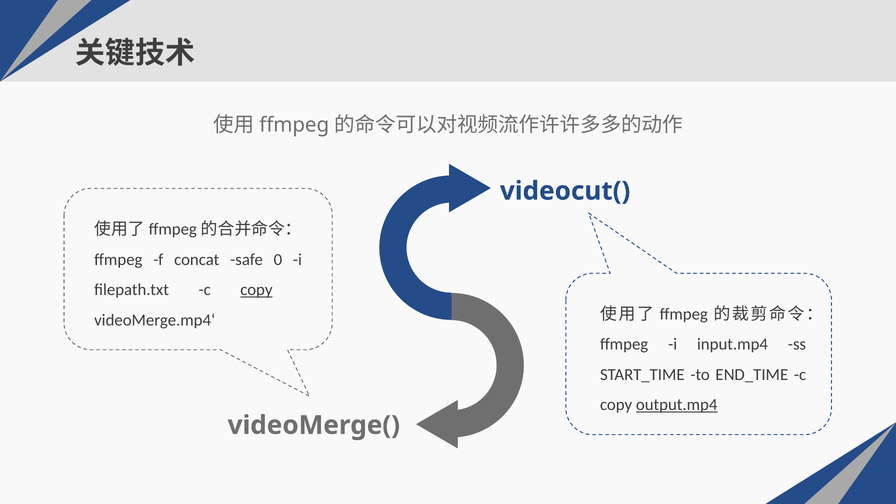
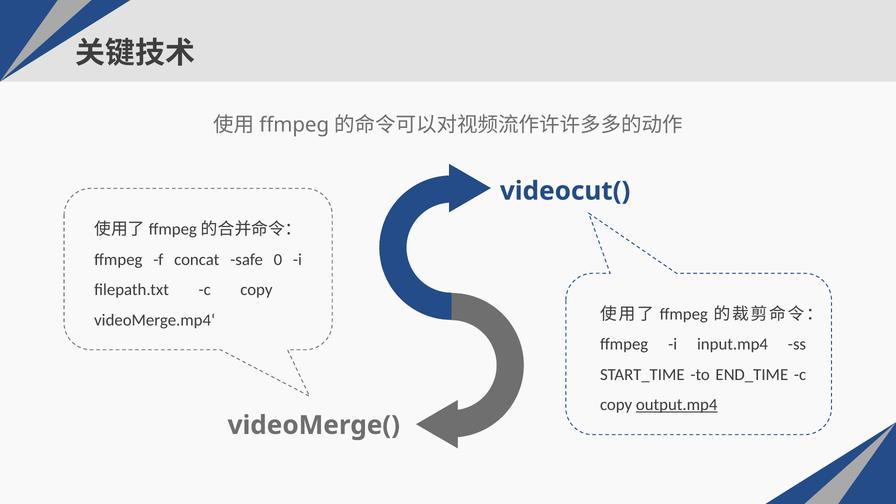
copy underline: present -> none (256, 290)
